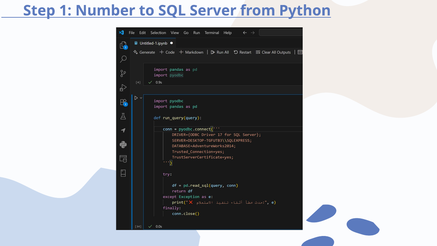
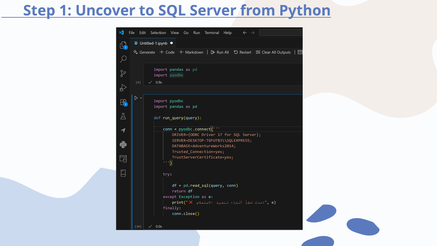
Number: Number -> Uncover (105, 11)
